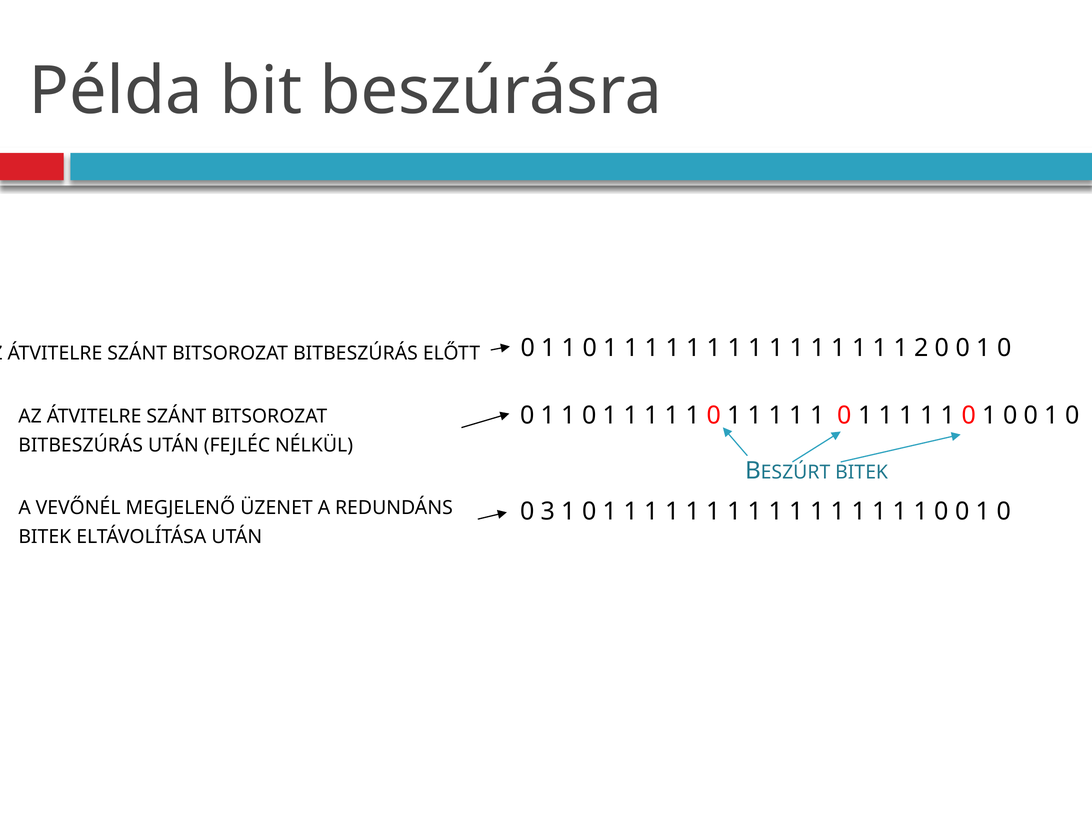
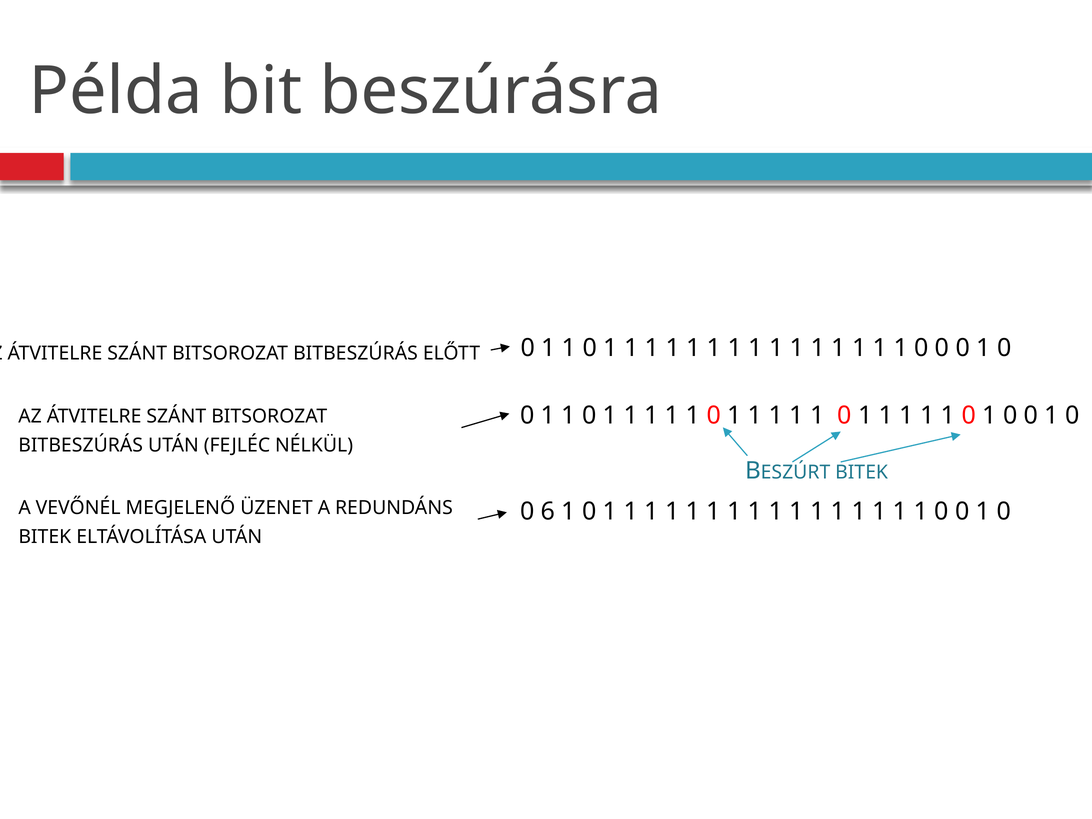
2: 2 -> 0 (921, 348)
3: 3 -> 6 (548, 511)
